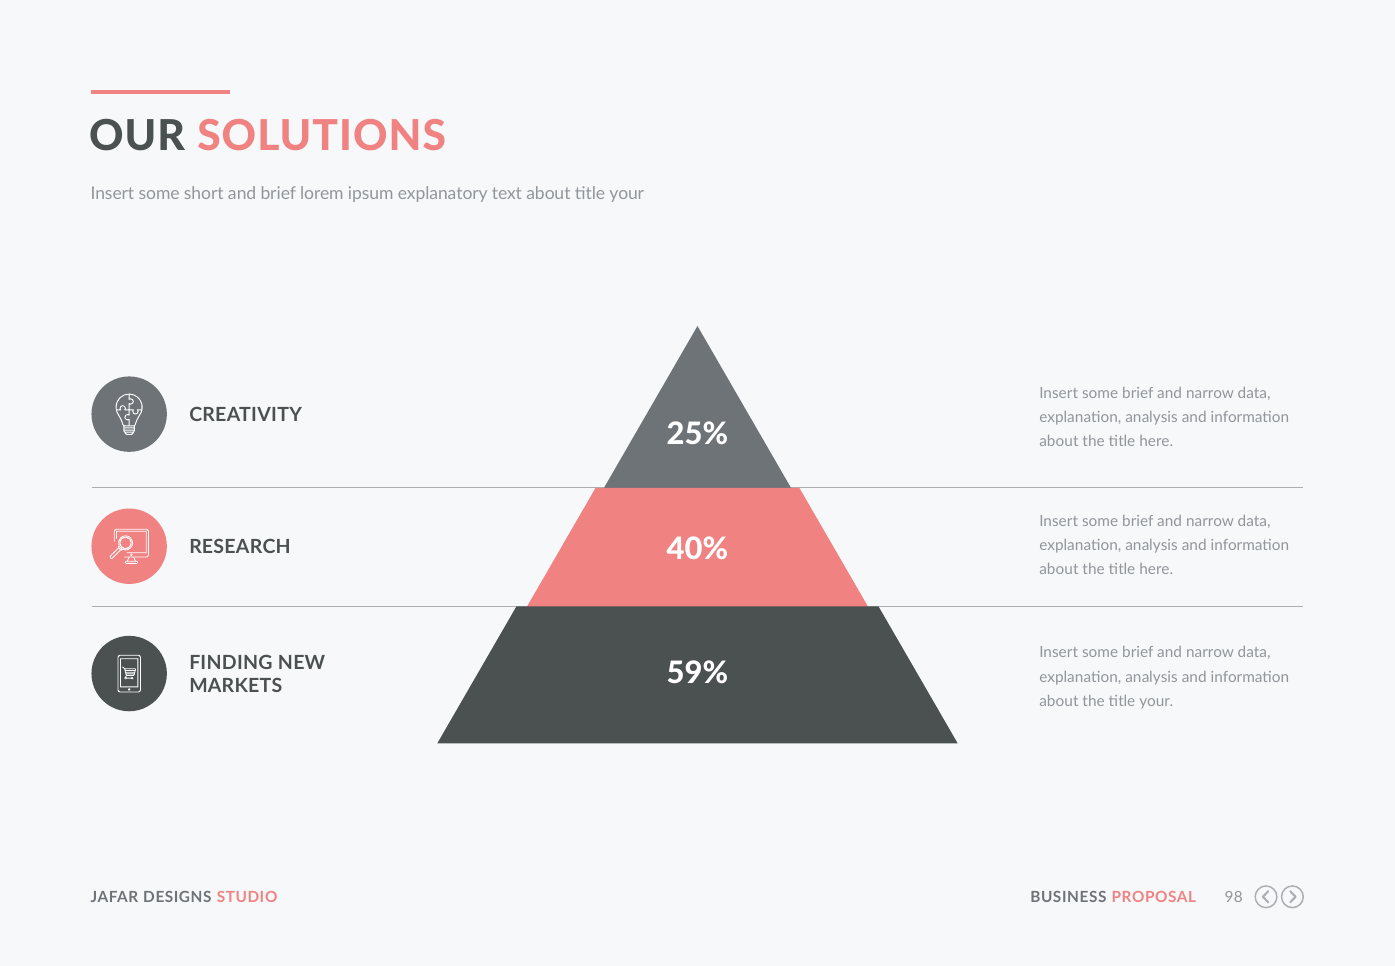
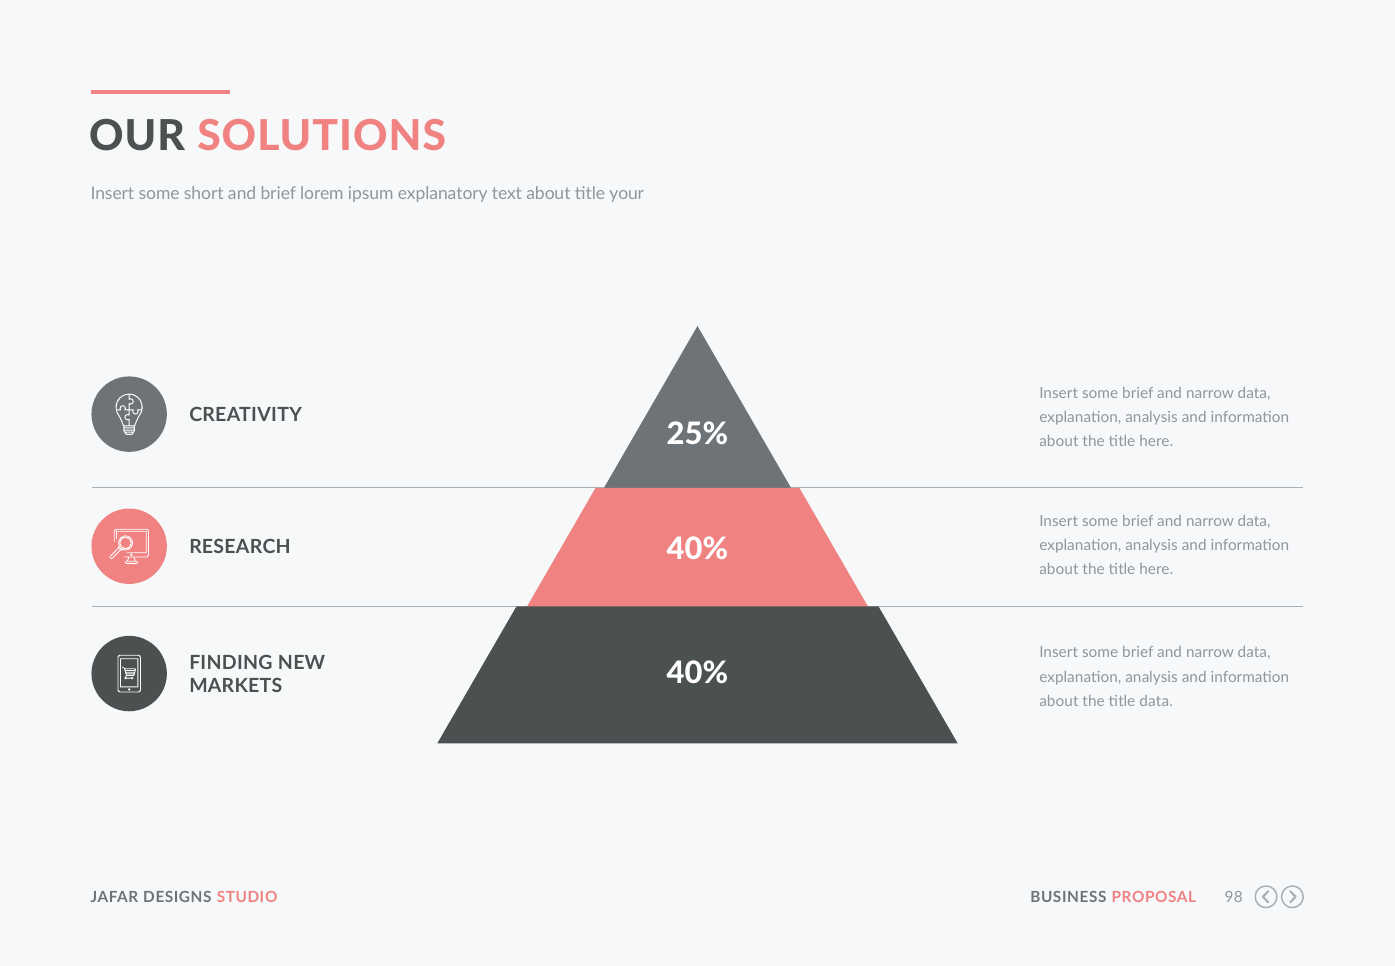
59%: 59% -> 40% (697, 674)
the title your: your -> data (1156, 701)
